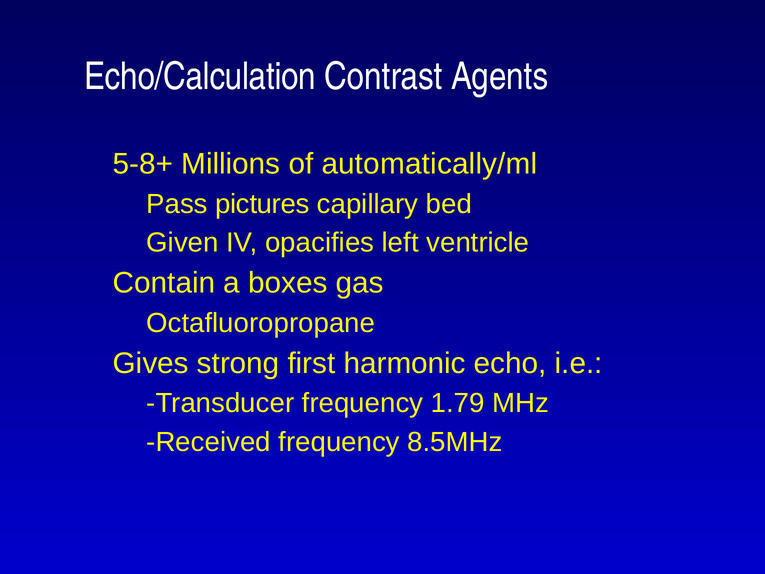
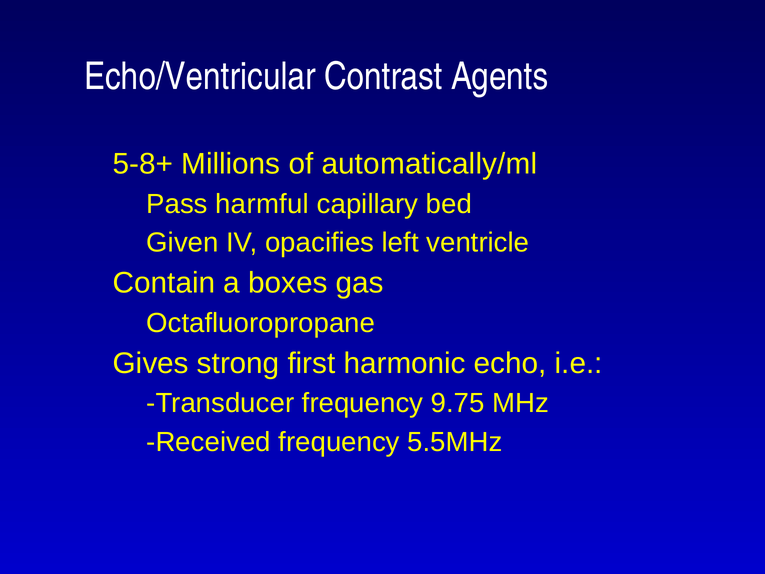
Echo/Calculation: Echo/Calculation -> Echo/Ventricular (200, 77)
pictures: pictures -> harmful (262, 204)
1.79: 1.79 -> 9.75 (458, 403)
8.5MHz: 8.5MHz -> 5.5MHz (455, 442)
